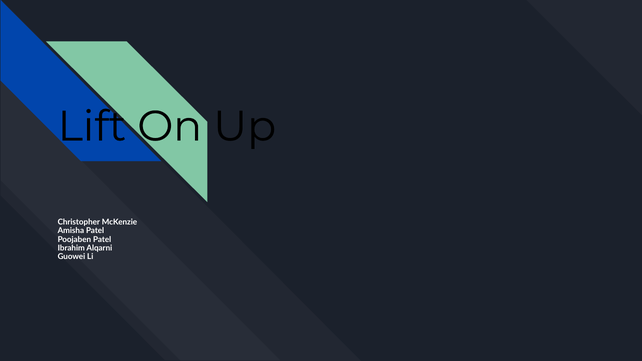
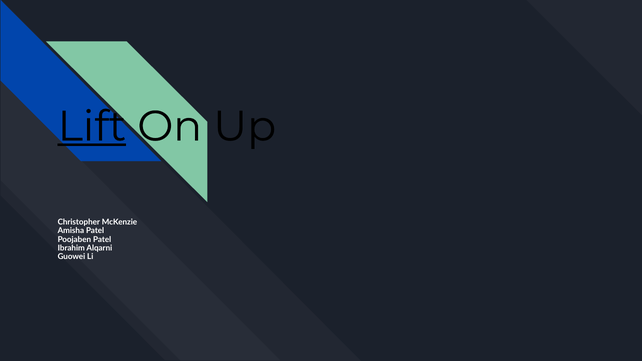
Lift underline: none -> present (92, 127)
